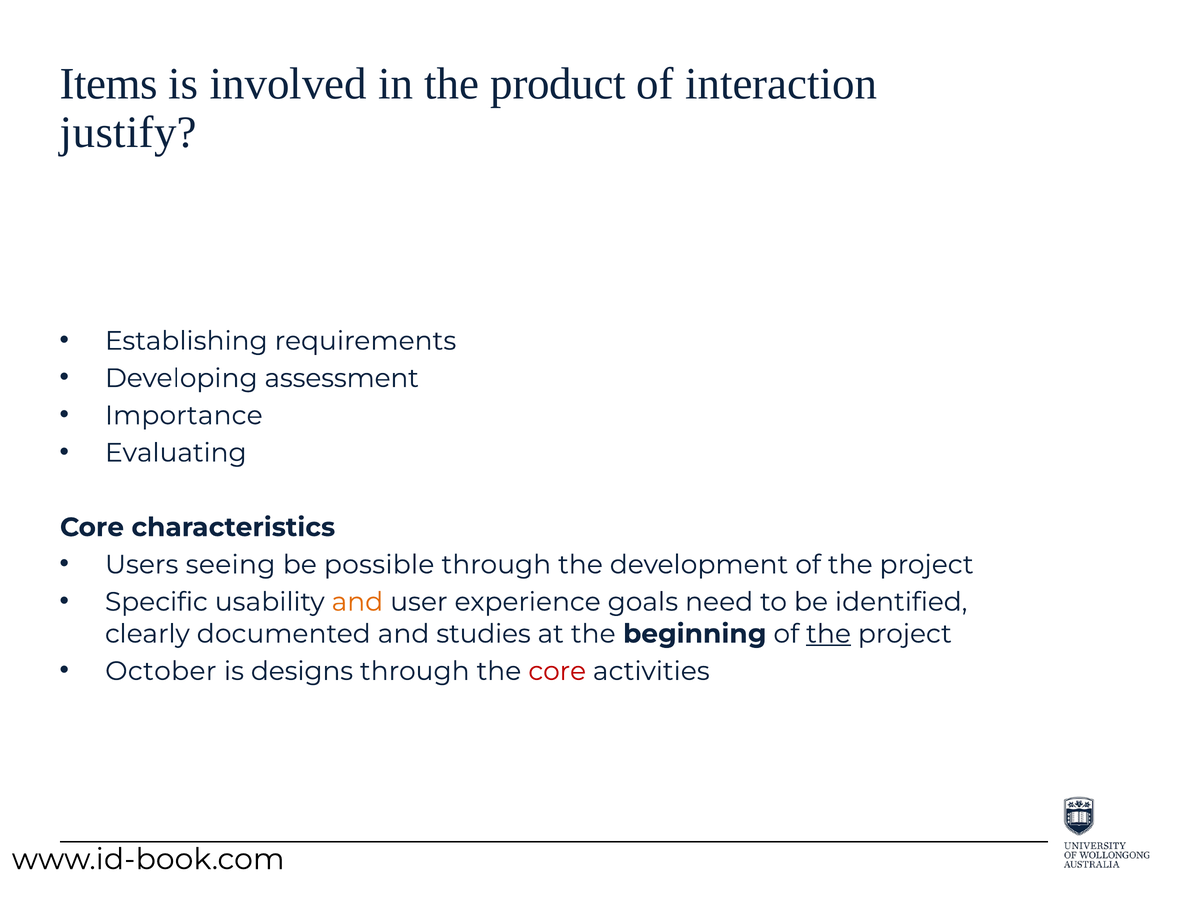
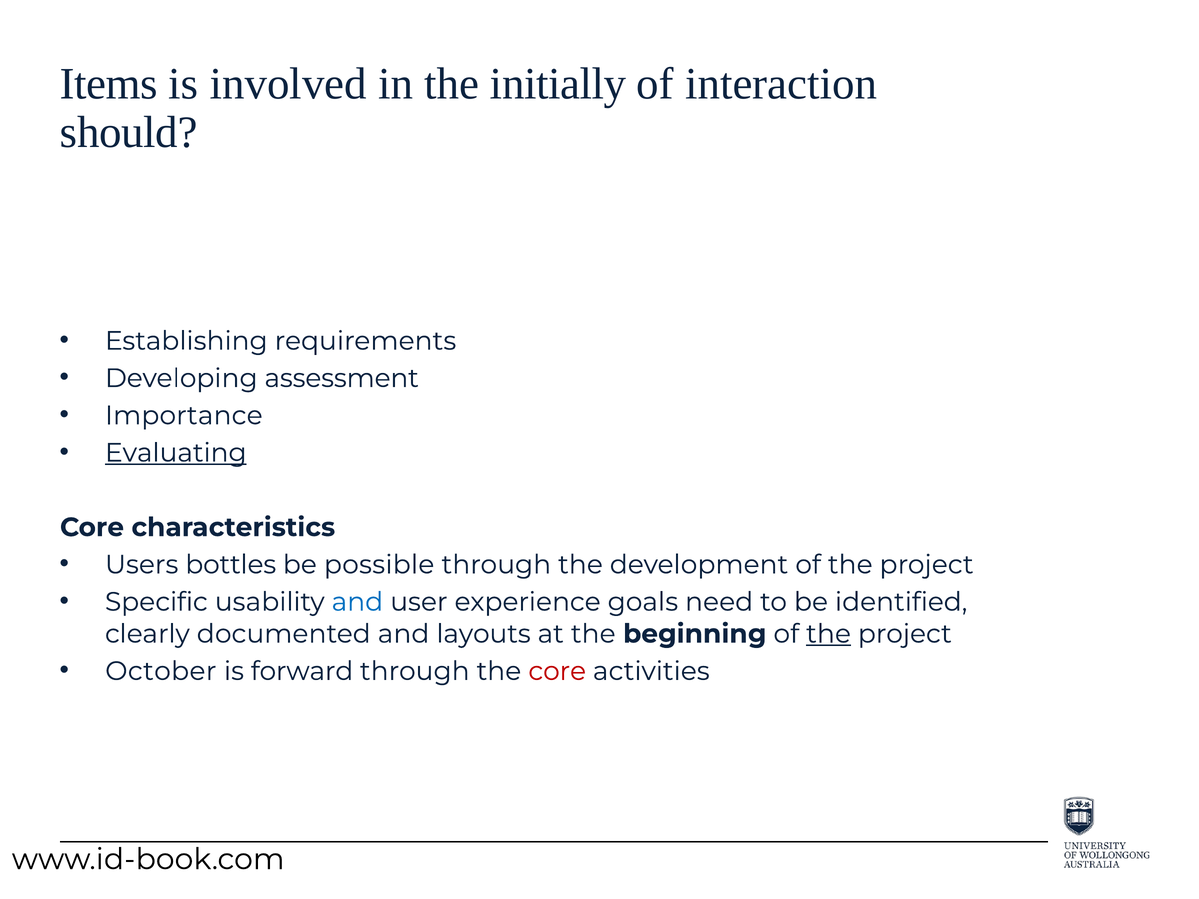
product: product -> initially (558, 84)
justify: justify -> should (129, 133)
Evaluating underline: none -> present (176, 453)
seeing: seeing -> bottles (231, 565)
and colour: orange -> blue (357, 602)
studies: studies -> layouts (484, 634)
designs: designs -> forward (302, 671)
